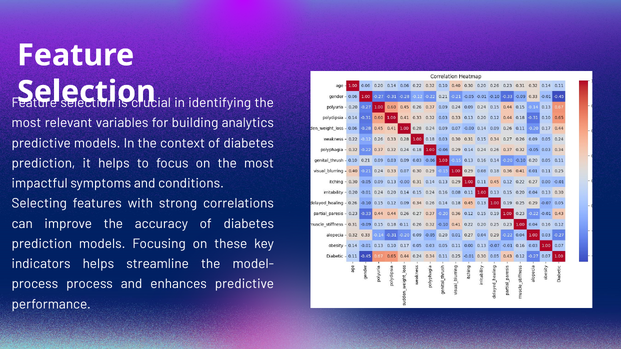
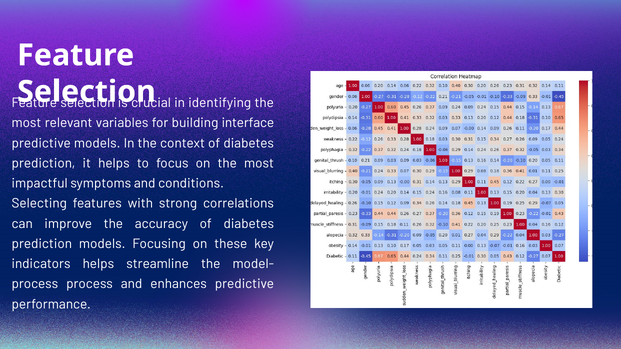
analytics: analytics -> interface (248, 123)
